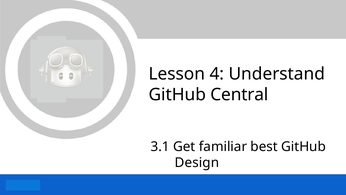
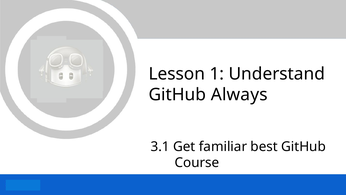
4: 4 -> 1 (217, 74)
Central: Central -> Always (239, 95)
Design: Design -> Course (197, 162)
